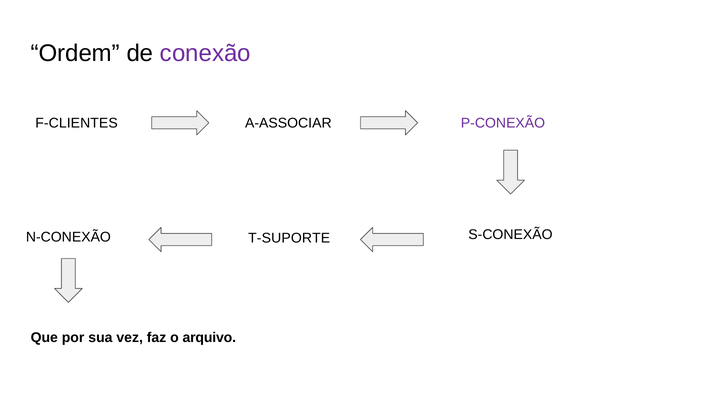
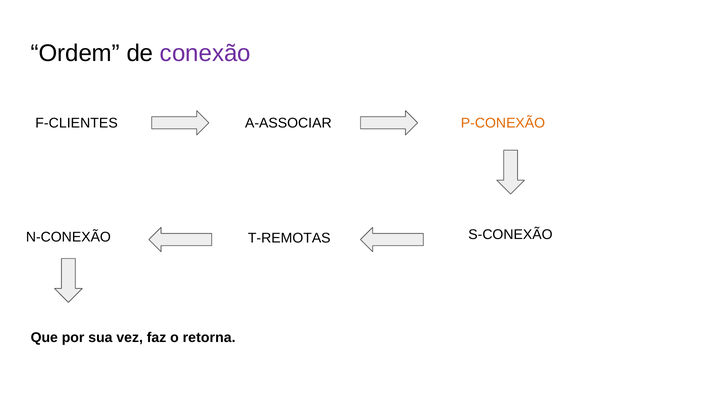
P-CONEXÃO colour: purple -> orange (503, 123)
T-SUPORTE: T-SUPORTE -> T-REMOTAS (289, 238)
arquivo: arquivo -> retorna (209, 337)
